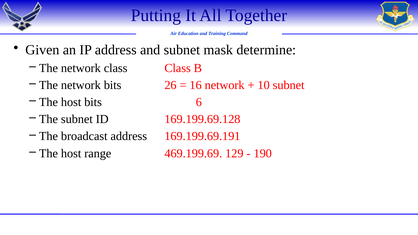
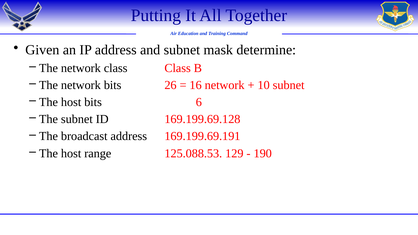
469.199.69: 469.199.69 -> 125.088.53 (193, 153)
